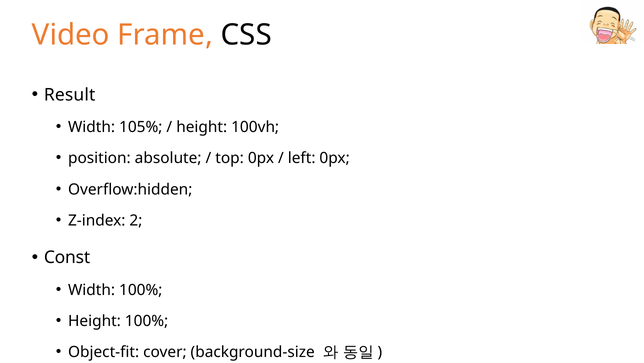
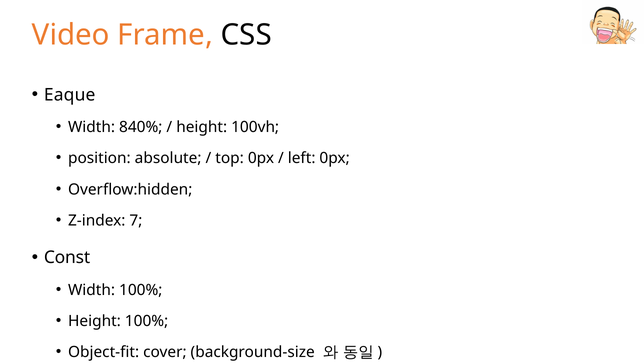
Result: Result -> Eaque (70, 95)
105%: 105% -> 840% (141, 127)
2: 2 -> 7 (136, 220)
